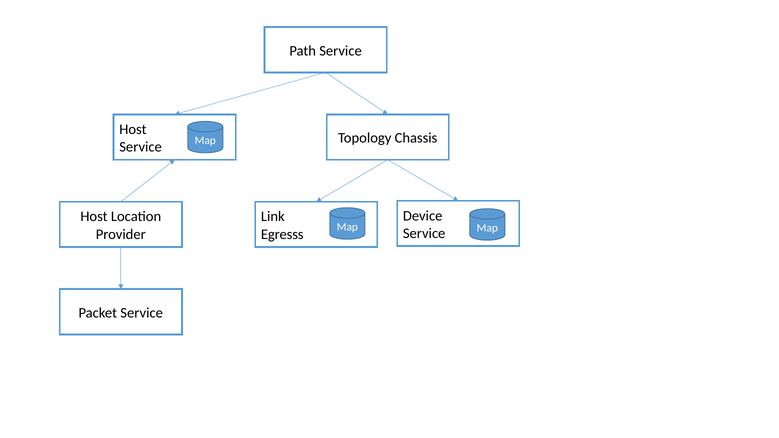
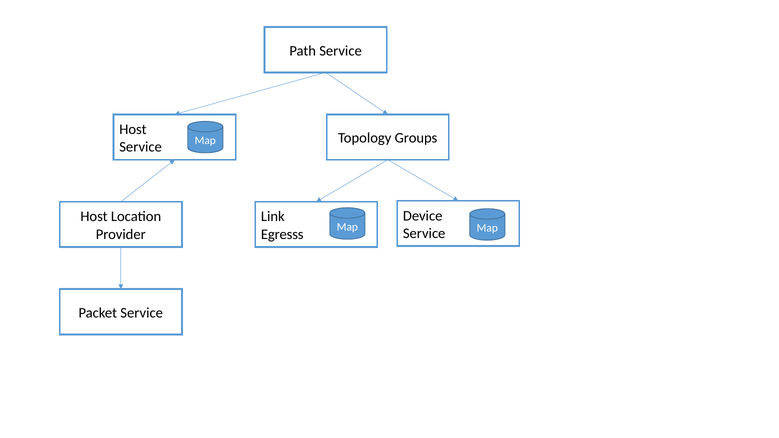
Chassis: Chassis -> Groups (416, 138)
